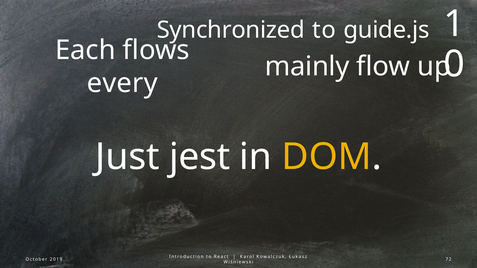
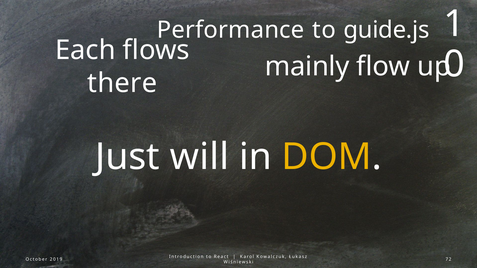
Synchronized: Synchronized -> Performance (231, 30)
every: every -> there (122, 83)
jest: jest -> will (199, 157)
